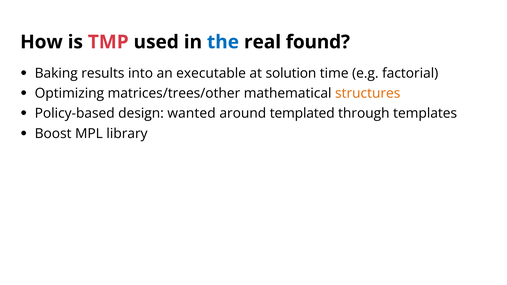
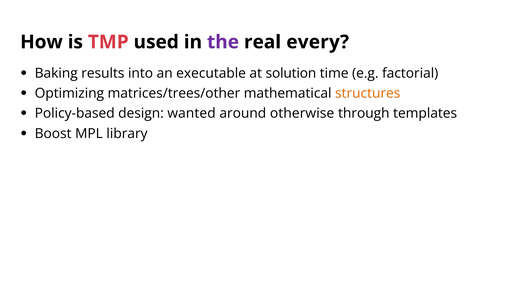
the colour: blue -> purple (223, 42)
found: found -> every (318, 42)
templated: templated -> otherwise (302, 114)
